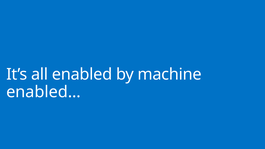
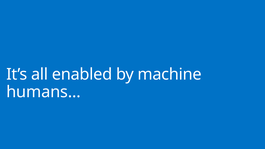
enabled…: enabled… -> humans… (43, 92)
